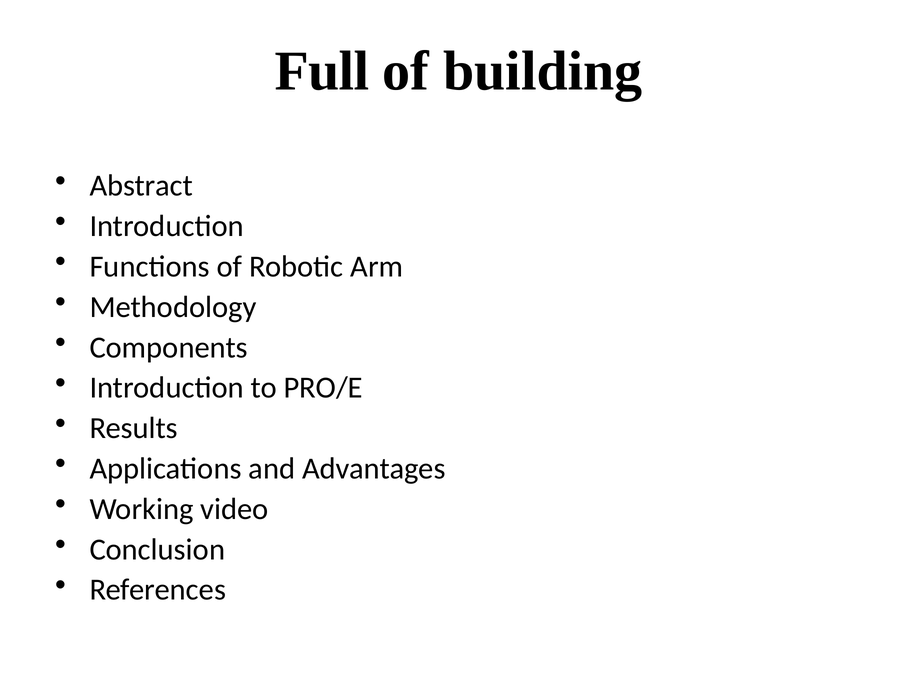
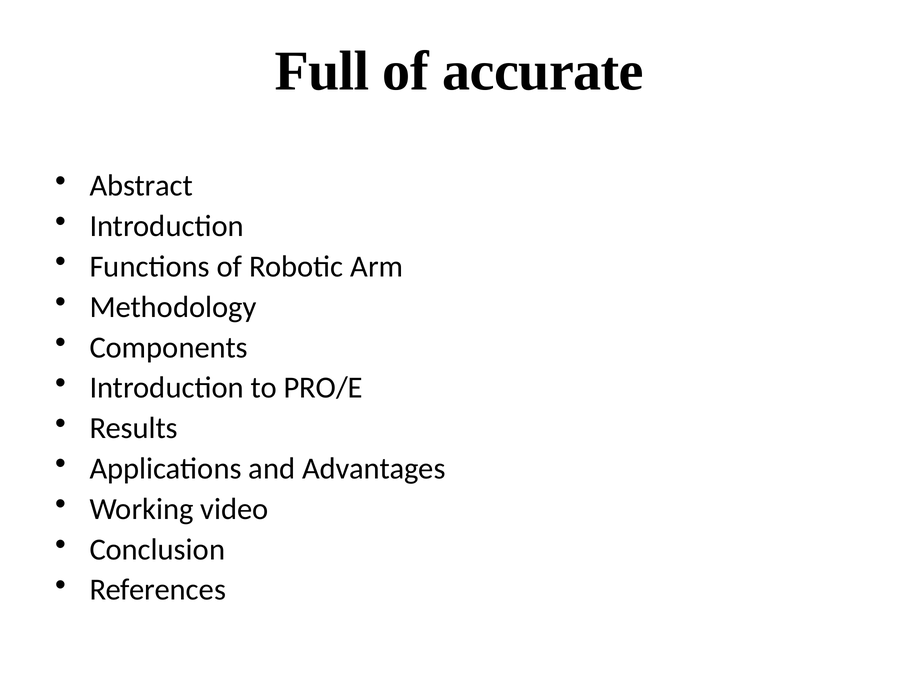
building: building -> accurate (543, 71)
